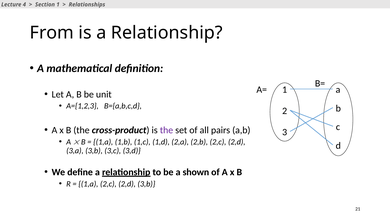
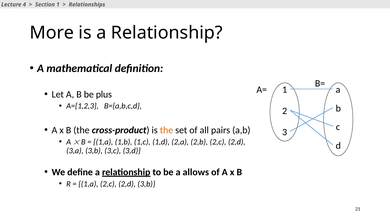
From: From -> More (52, 33)
unit: unit -> plus (104, 94)
the colour: purple -> orange (167, 130)
shown: shown -> allows (196, 172)
